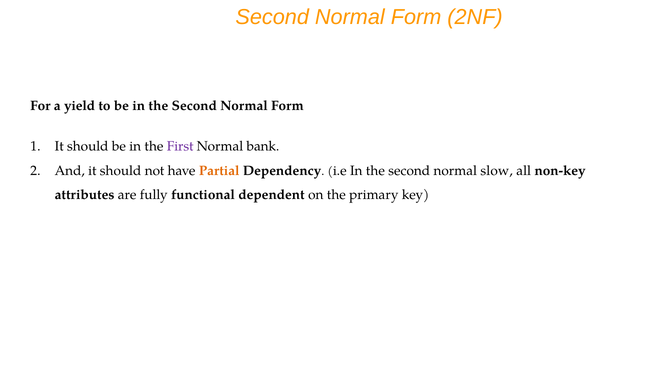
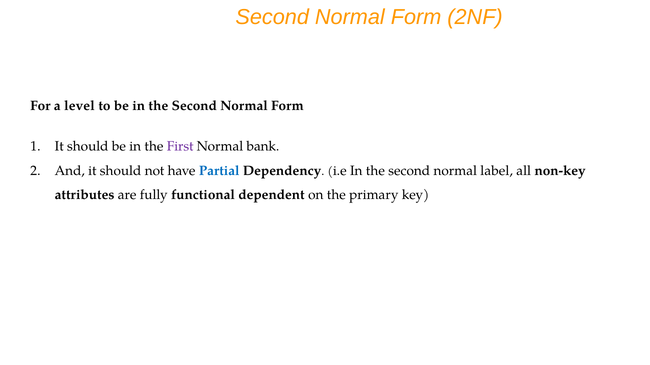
yield: yield -> level (79, 106)
Partial colour: orange -> blue (219, 171)
slow: slow -> label (497, 171)
